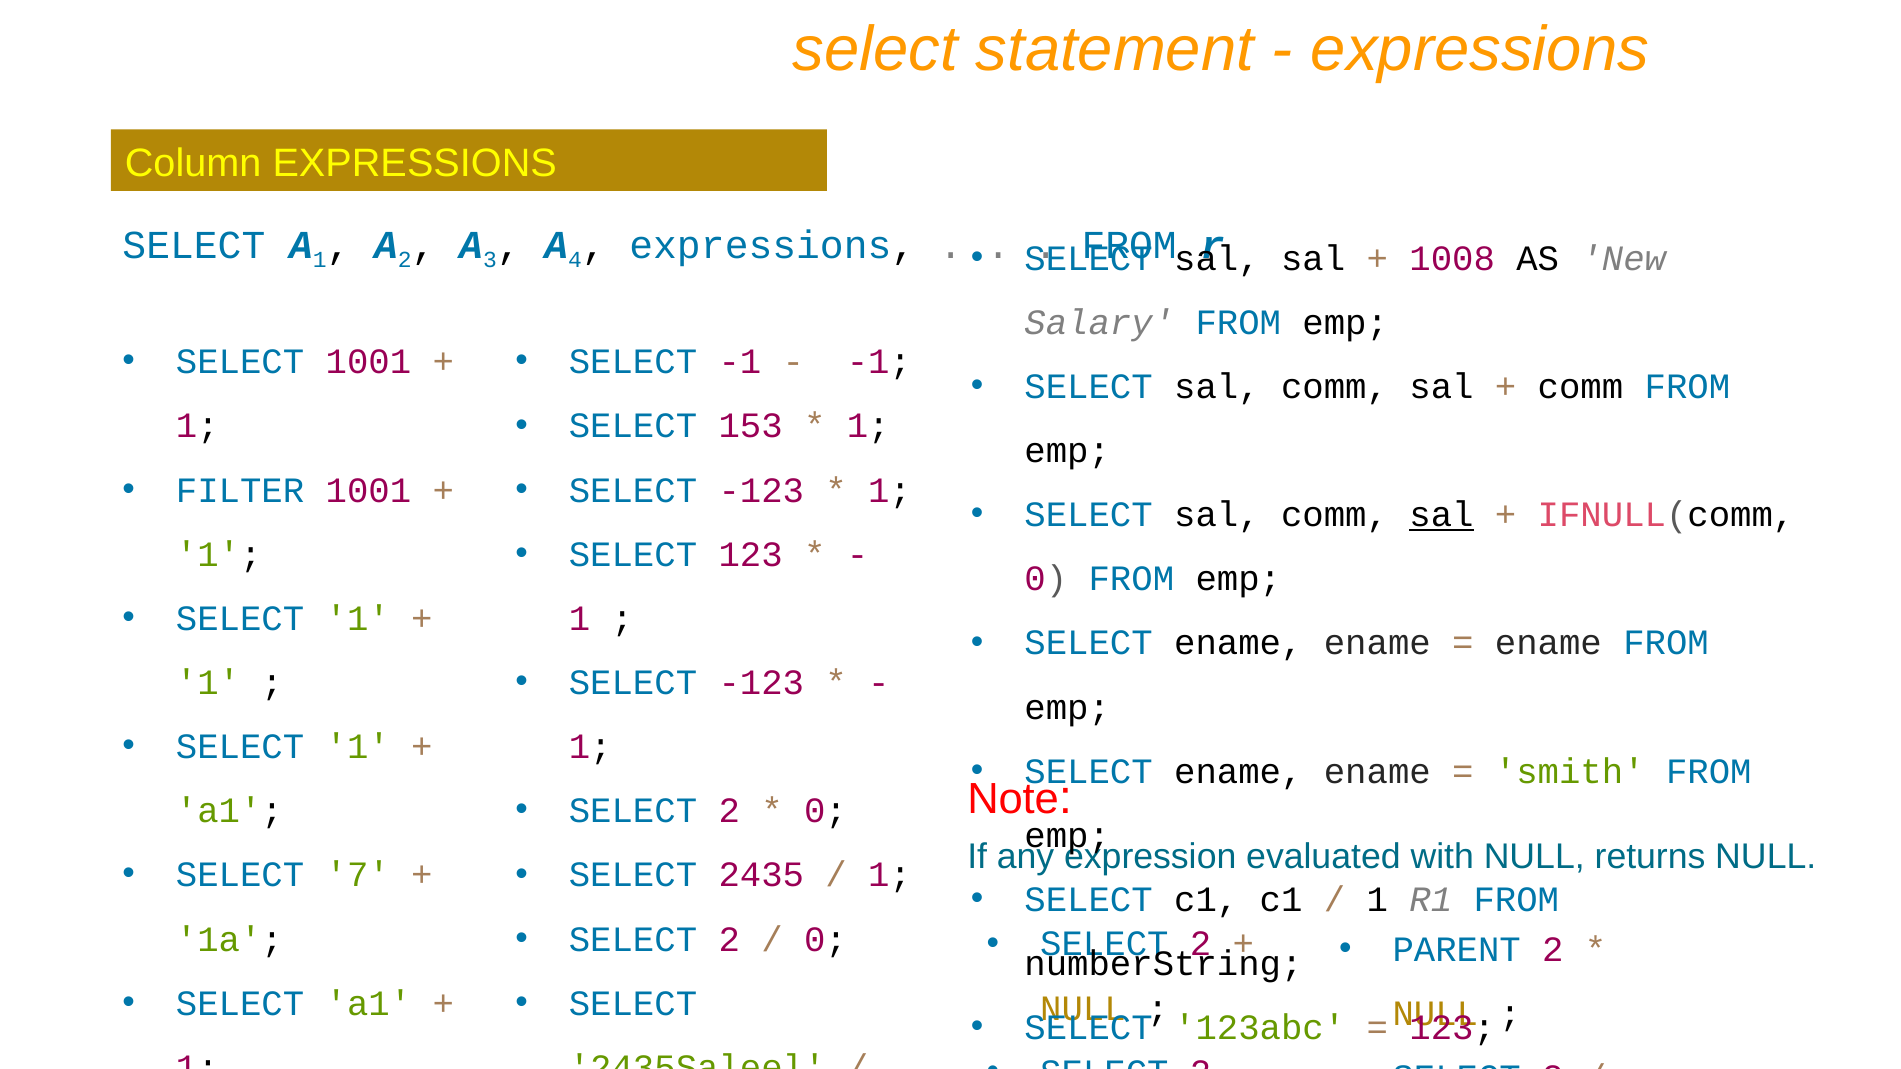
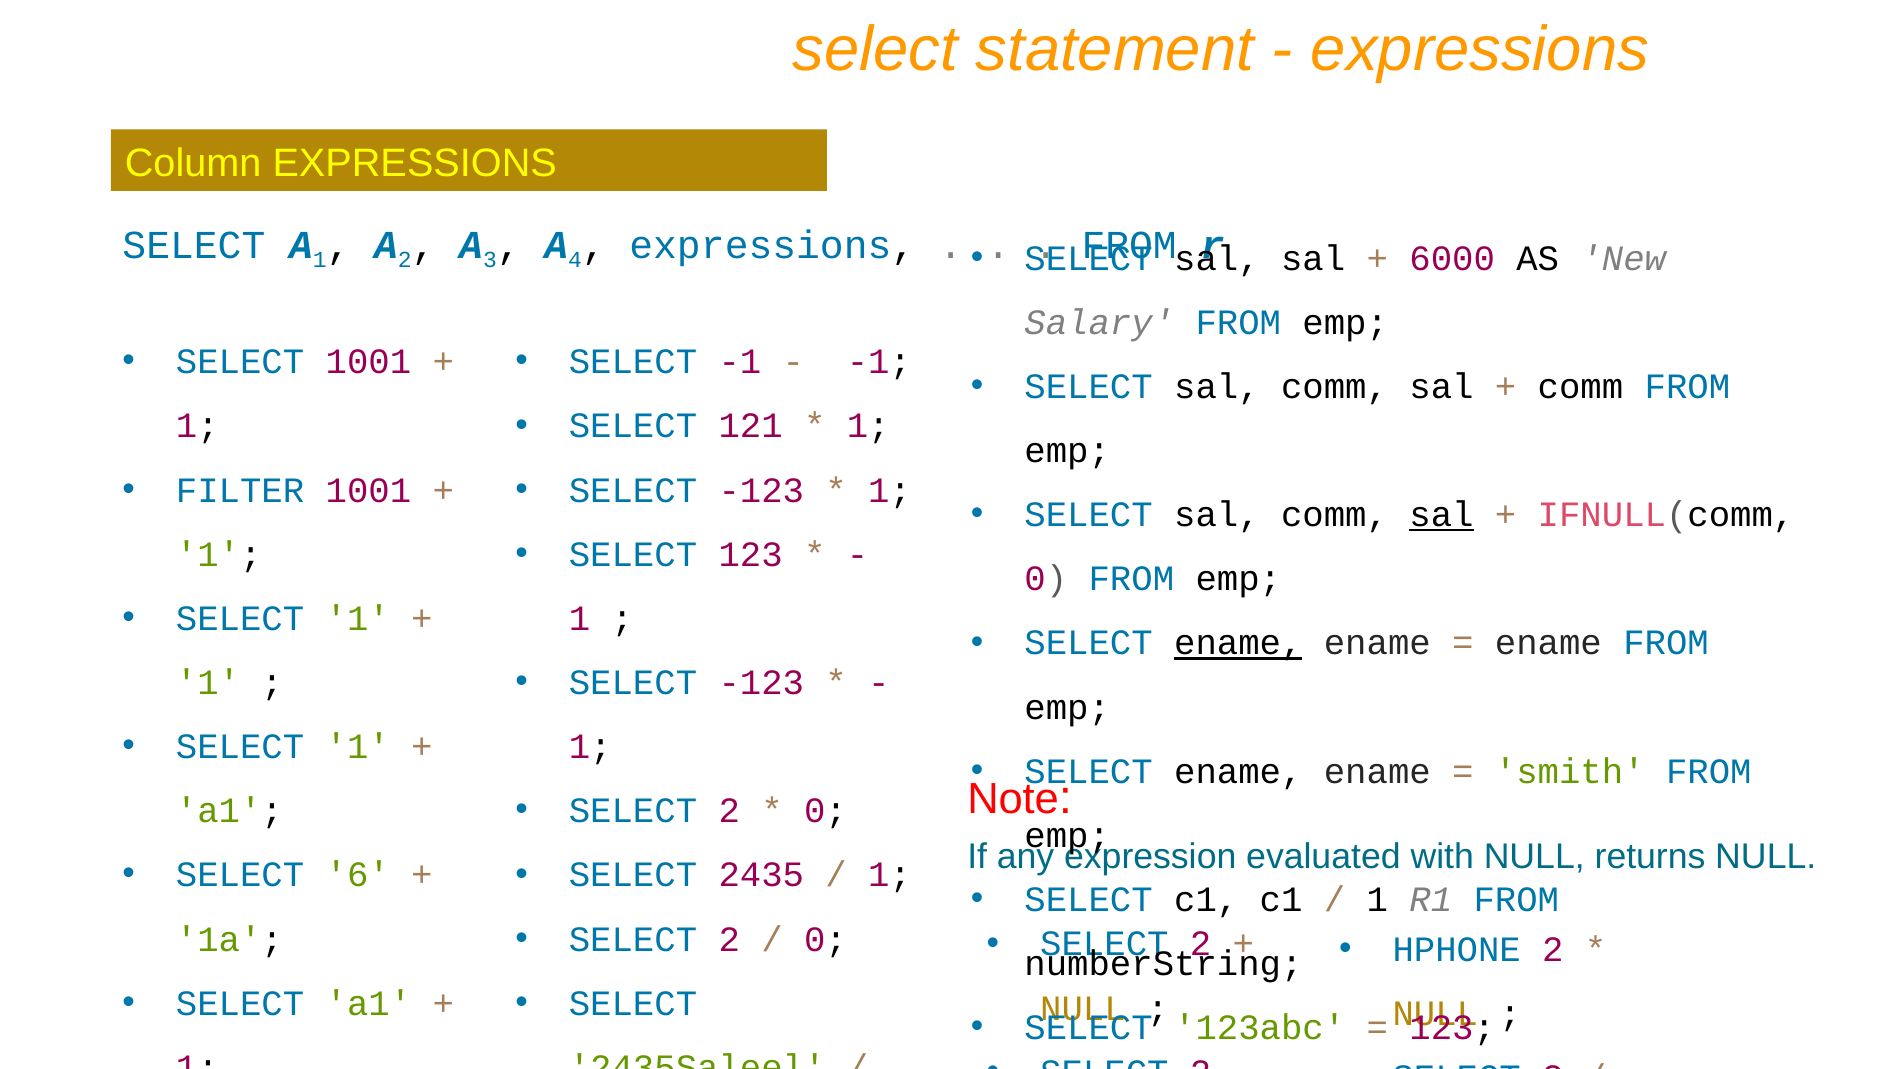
1008: 1008 -> 6000 (1452, 258)
153: 153 -> 121 (751, 426)
ename underline: none -> present (1238, 643)
7: 7 -> 6 (358, 875)
PARENT: PARENT -> HPHONE (1457, 950)
